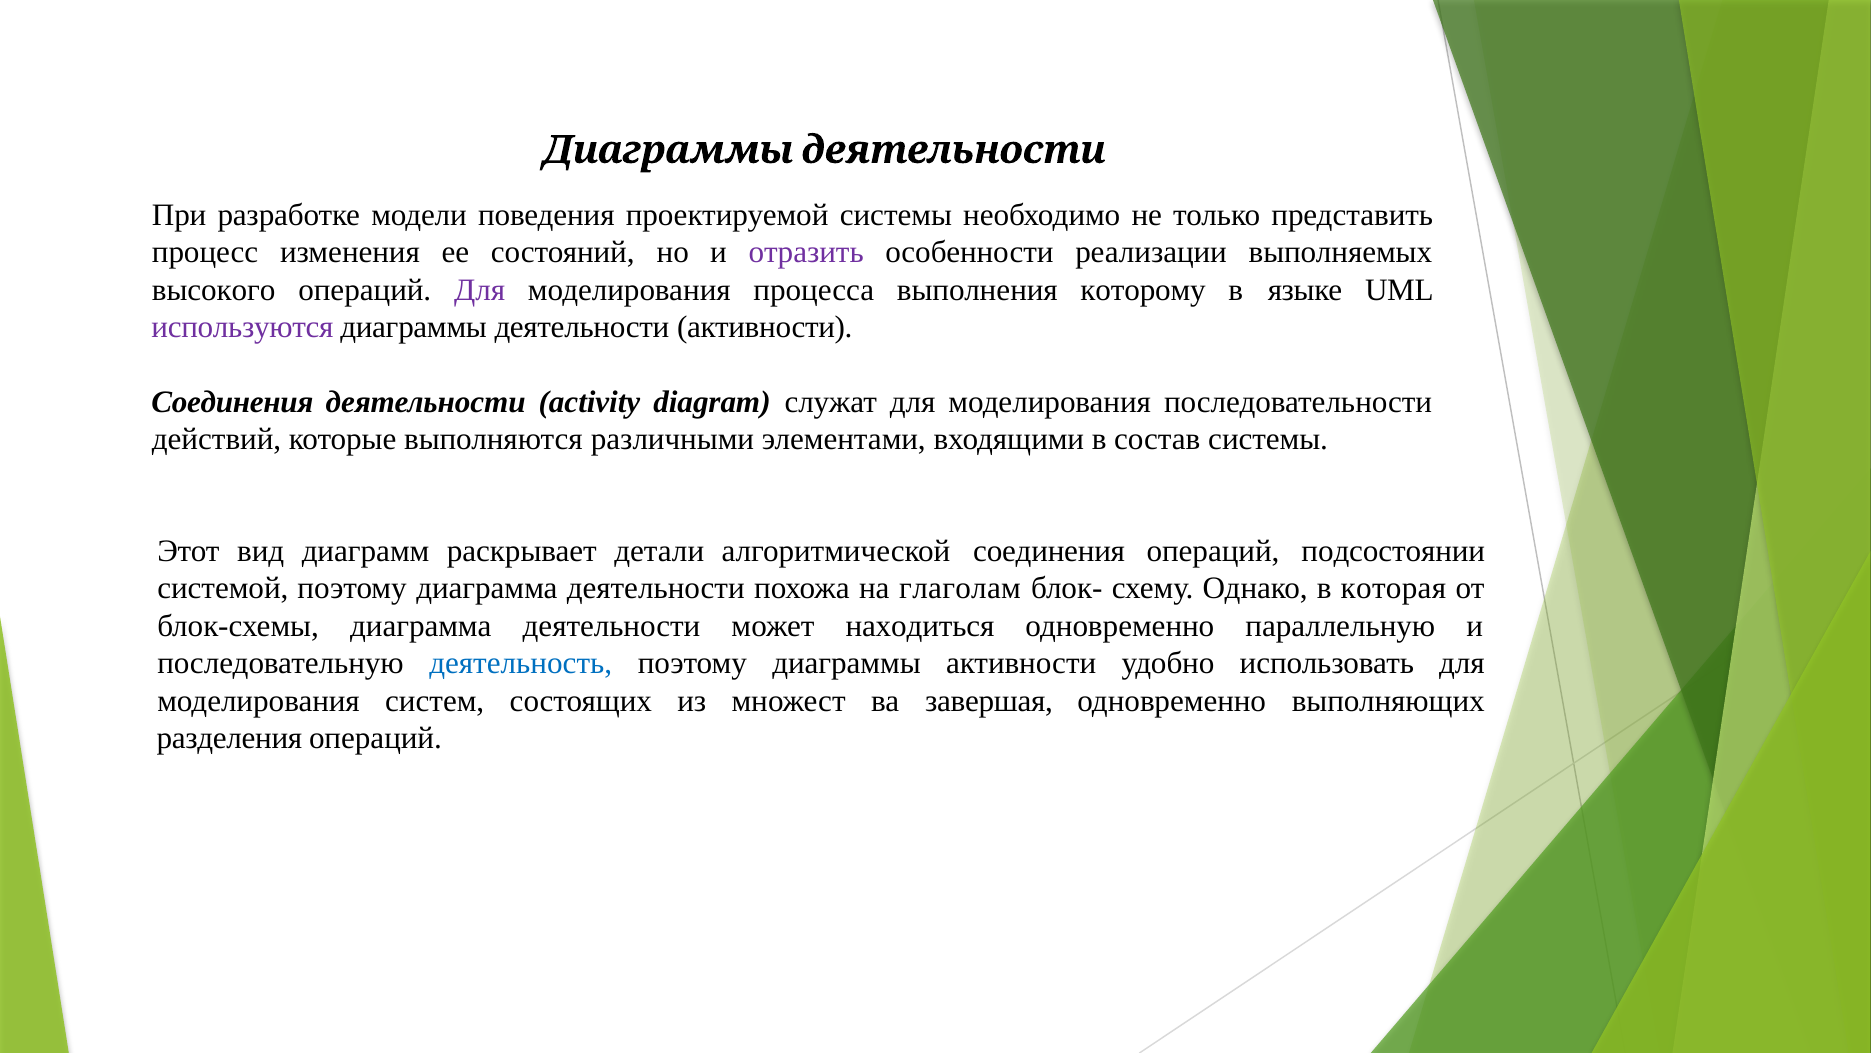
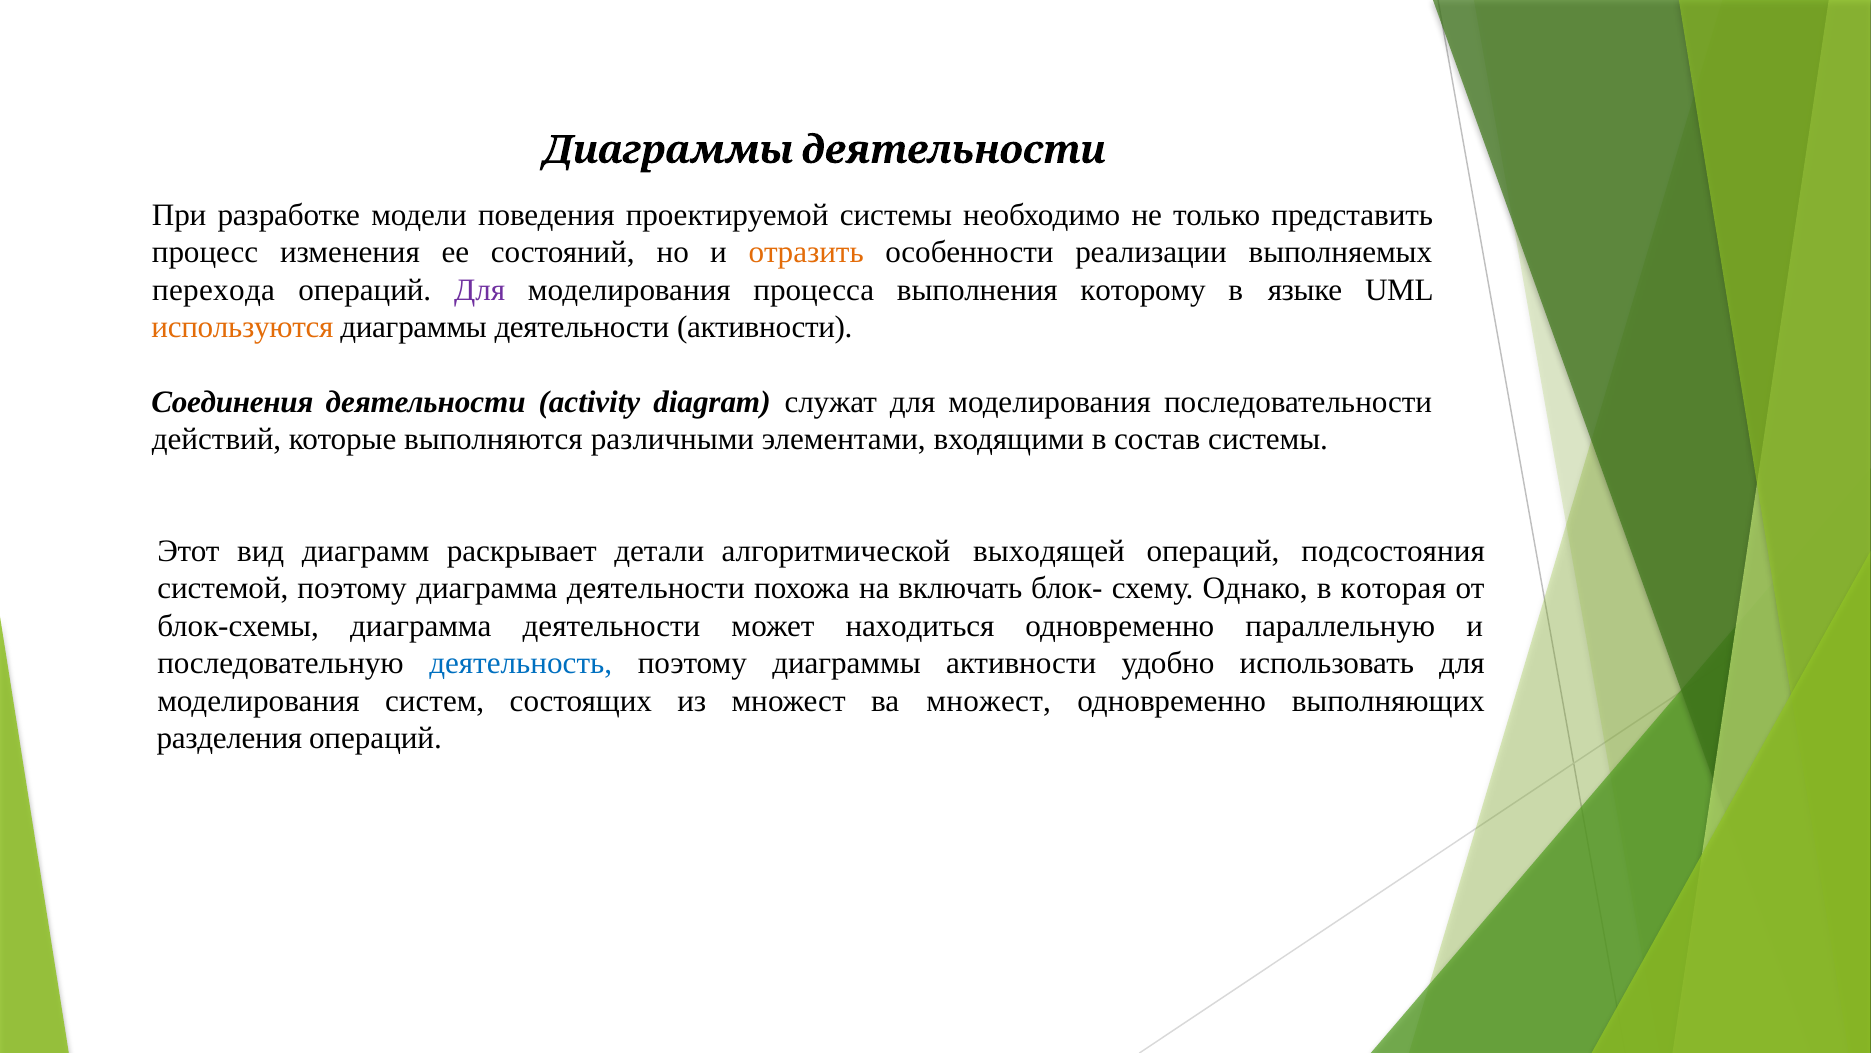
отразить colour: purple -> orange (806, 252)
высокого: высокого -> перехода (214, 290)
используются colour: purple -> orange (242, 327)
алгоритмической соединения: соединения -> выходящей (1049, 551)
подсостоянии: подсостоянии -> подсостояния (1393, 551)
глаголам: глаголам -> включать (960, 588)
ва завершая: завершая -> множест (989, 701)
